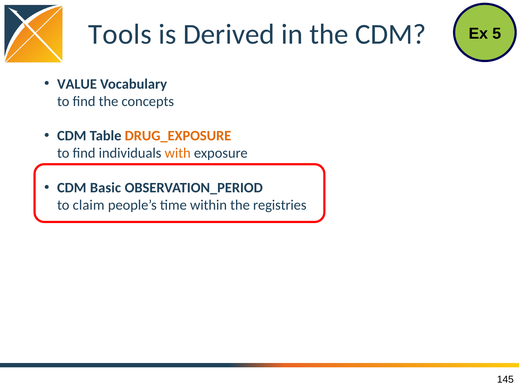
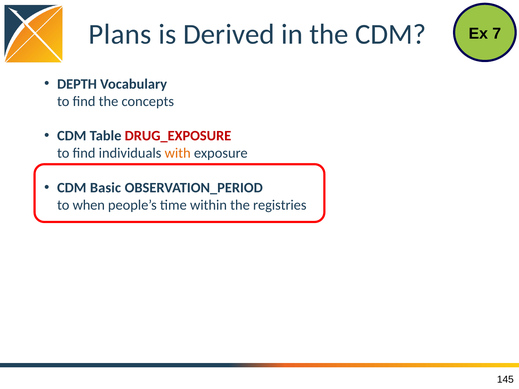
Tools: Tools -> Plans (120, 34)
5: 5 -> 7 (497, 34)
VALUE: VALUE -> DEPTH (77, 84)
DRUG_EXPOSURE colour: orange -> red (178, 136)
claim: claim -> when (89, 205)
